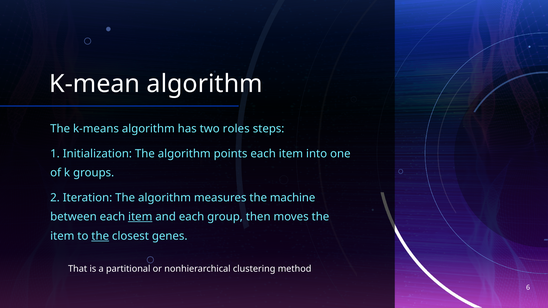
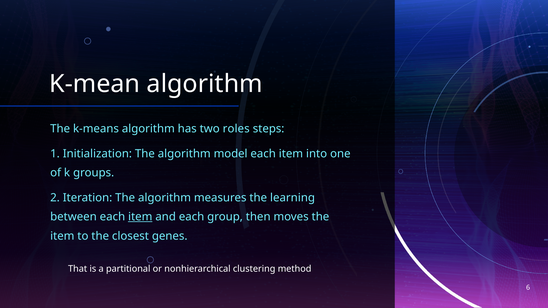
points: points -> model (231, 154)
machine: machine -> learning (293, 198)
the underline: present -> none (100, 236)
